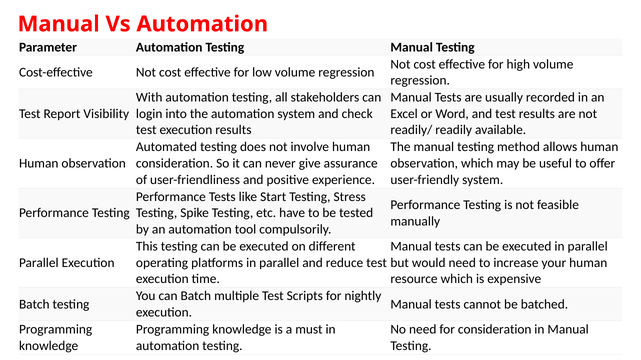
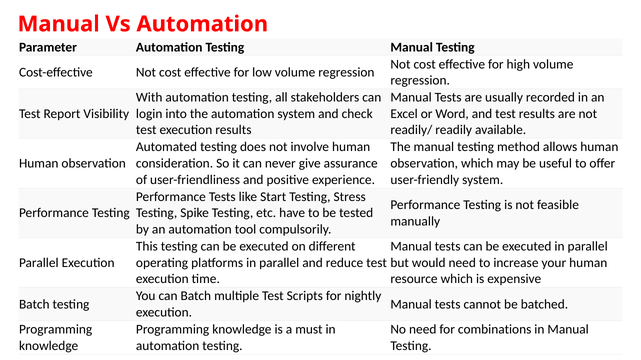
for consideration: consideration -> combinations (495, 330)
